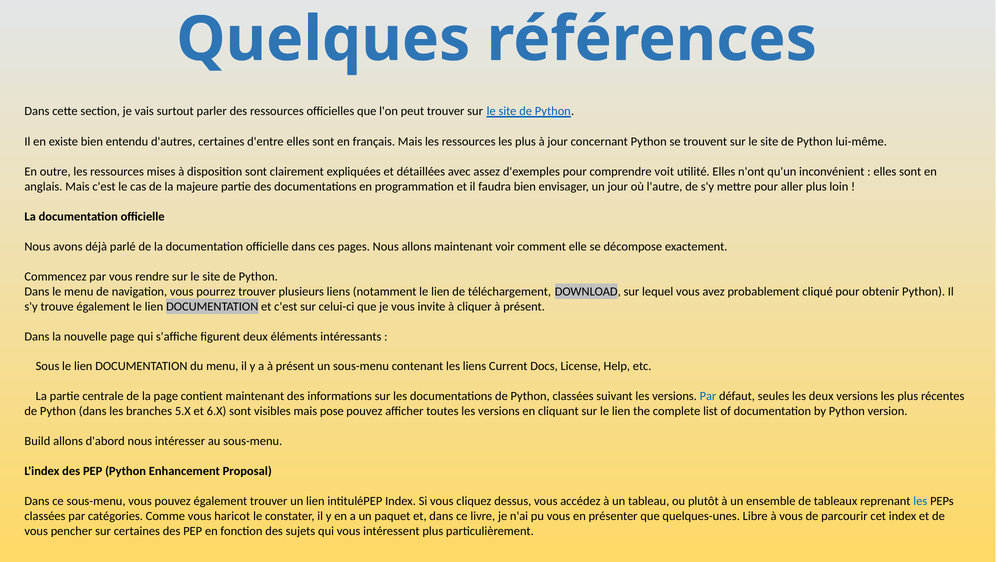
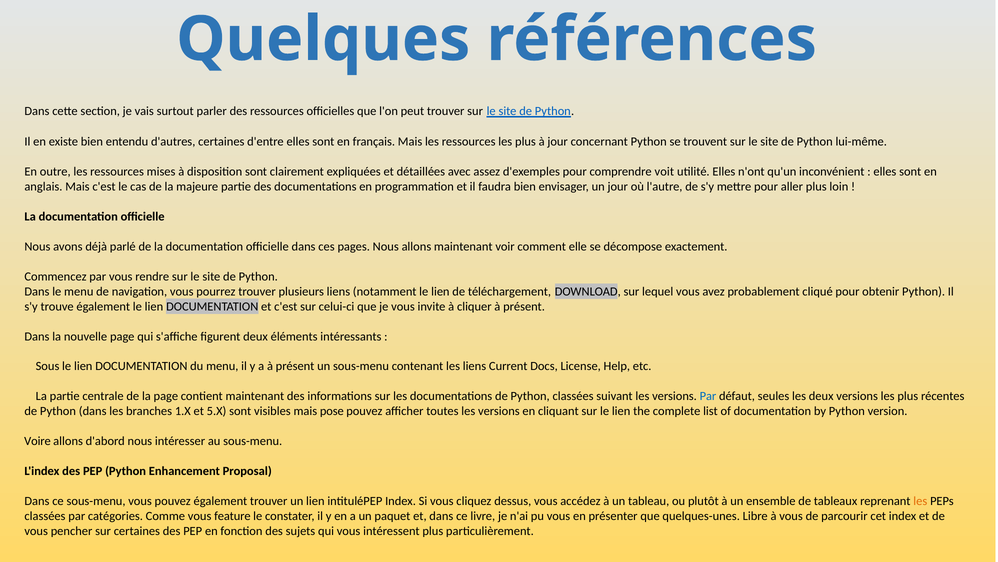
5.X: 5.X -> 1.X (183, 411)
6.X: 6.X -> 5.X (217, 411)
Build: Build -> Voire (38, 441)
les colour: blue -> orange (920, 501)
haricot: haricot -> feature (232, 516)
